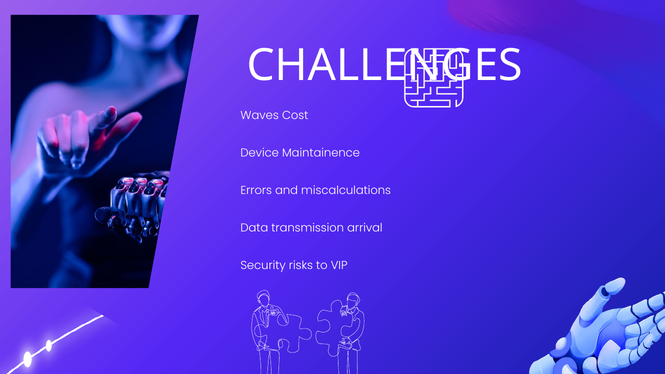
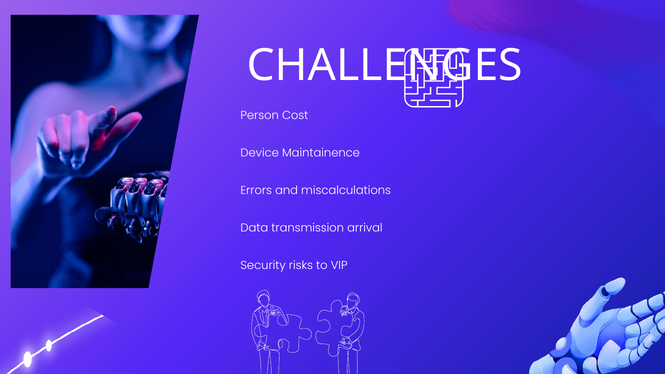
Waves: Waves -> Person (260, 116)
